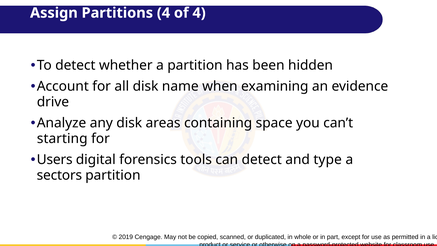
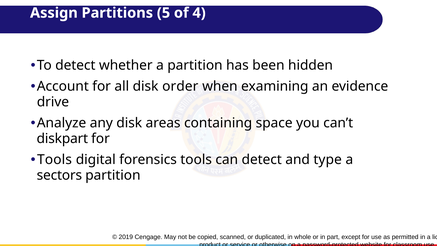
Partitions 4: 4 -> 5 (163, 13)
name: name -> order (180, 86)
starting: starting -> diskpart (62, 139)
Users: Users -> Tools (55, 160)
